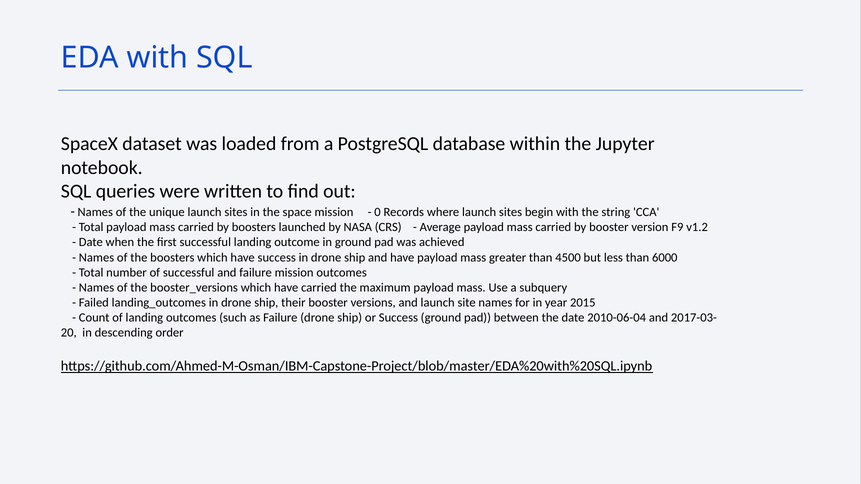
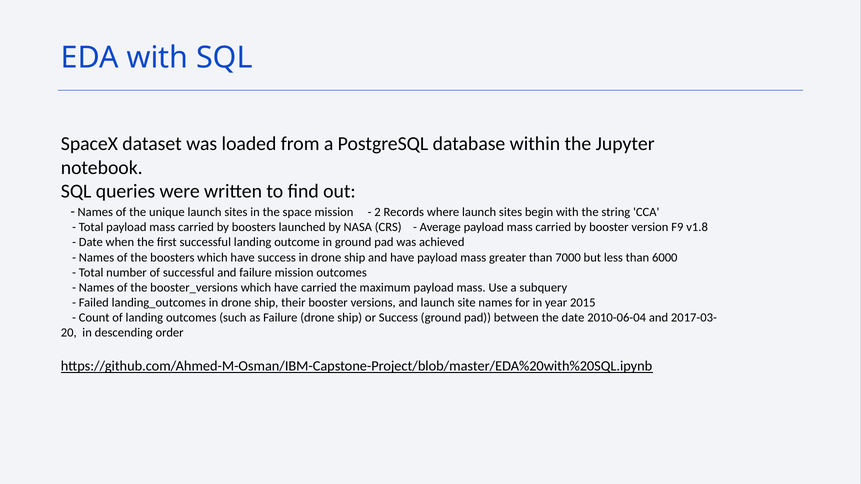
0: 0 -> 2 (378, 212)
v1.2: v1.2 -> v1.8 (697, 227)
4500: 4500 -> 7000 (568, 258)
